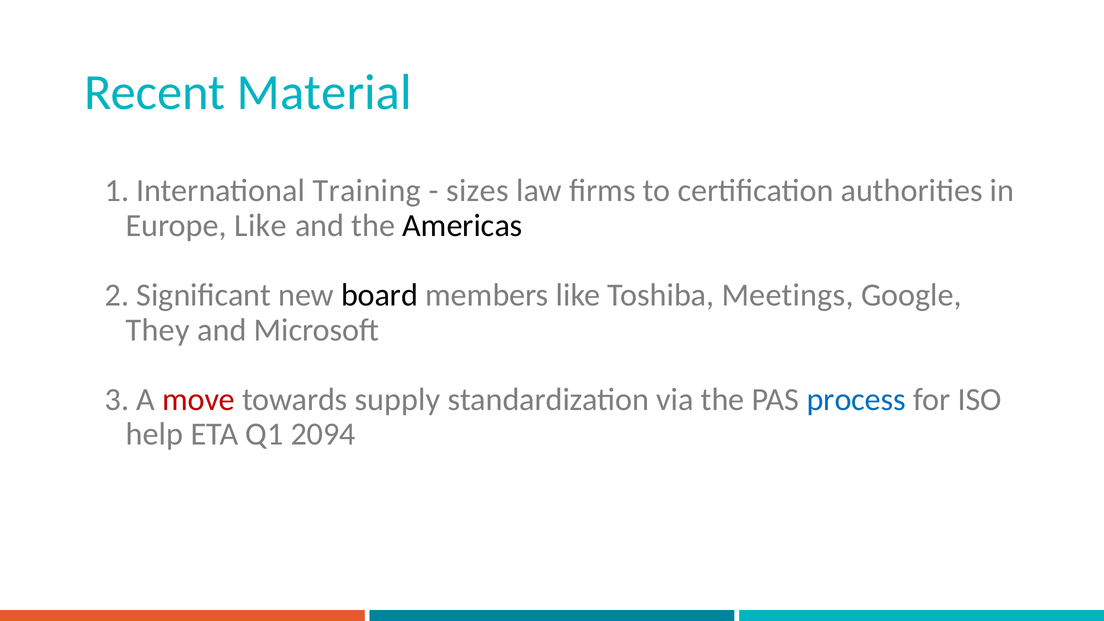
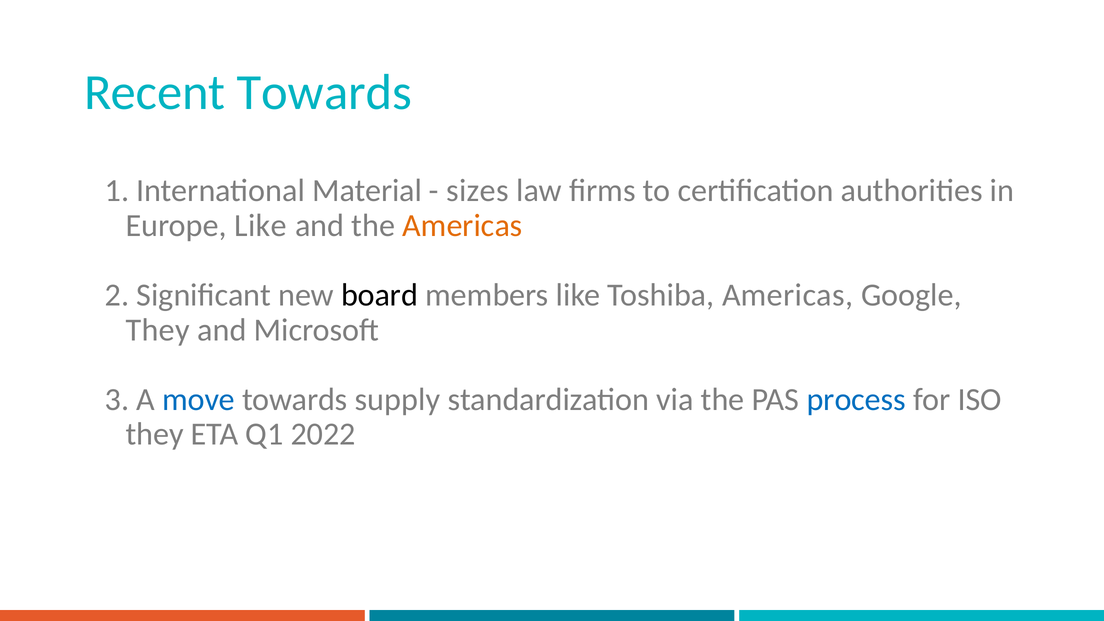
Recent Material: Material -> Towards (324, 93)
Training: Training -> Material (367, 191)
Americas colour: black -> orange (462, 226)
Toshiba Meetings: Meetings -> Americas (788, 295)
move colour: red -> blue (199, 399)
help: help -> they (155, 434)
2094: 2094 -> 2022 (323, 434)
